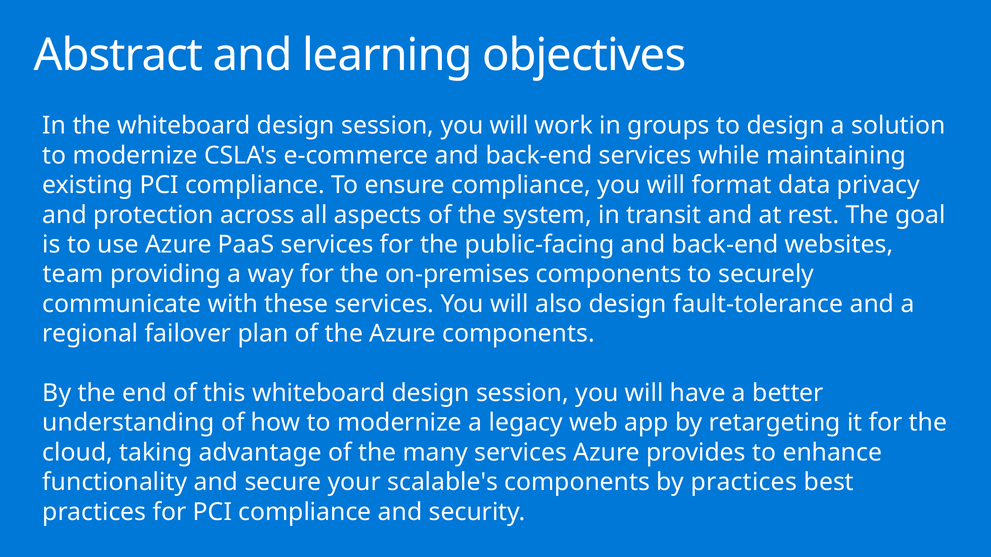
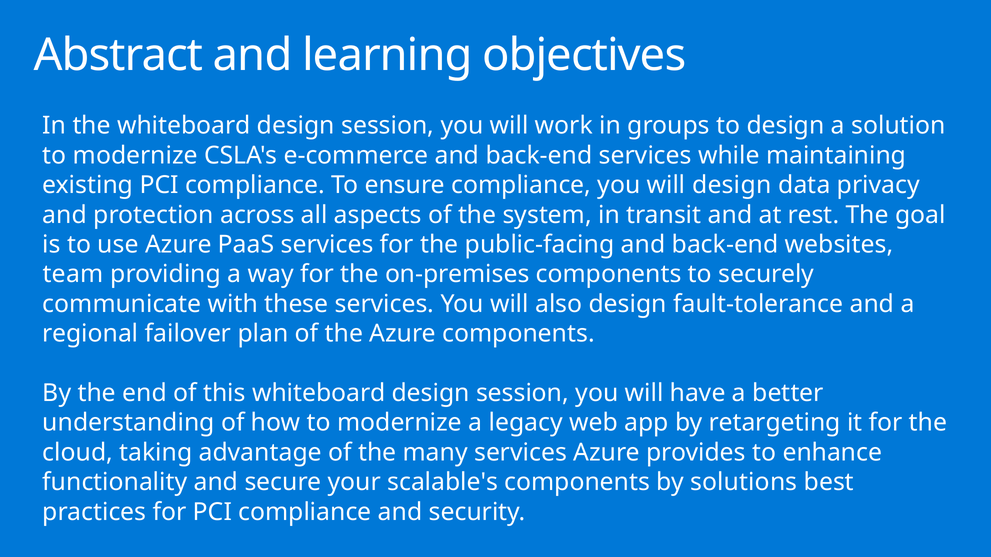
will format: format -> design (732, 185)
by practices: practices -> solutions (744, 483)
